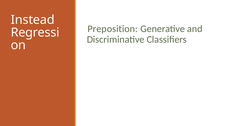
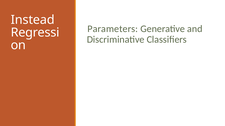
Preposition: Preposition -> Parameters (113, 29)
